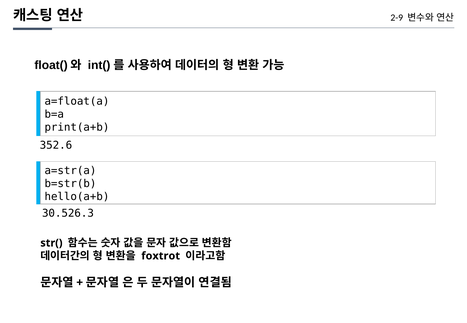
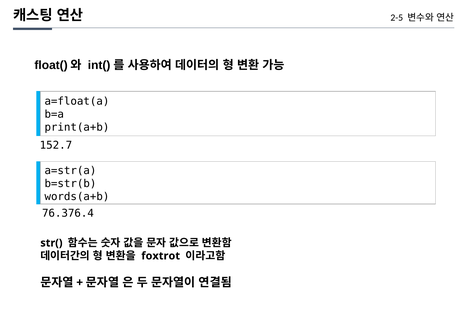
2-9: 2-9 -> 2-5 (397, 18)
352.6: 352.6 -> 152.7 (56, 145)
hello(a+b: hello(a+b -> words(a+b (77, 197)
30.526.3: 30.526.3 -> 76.376.4 (68, 214)
